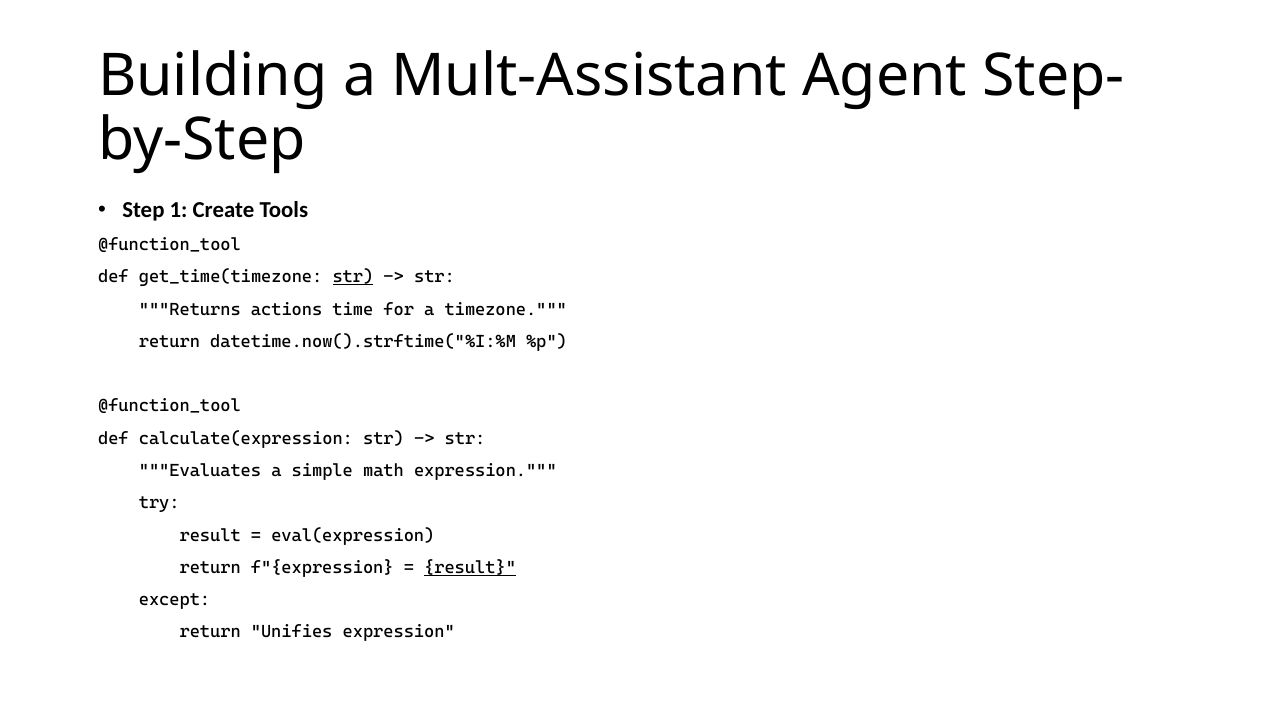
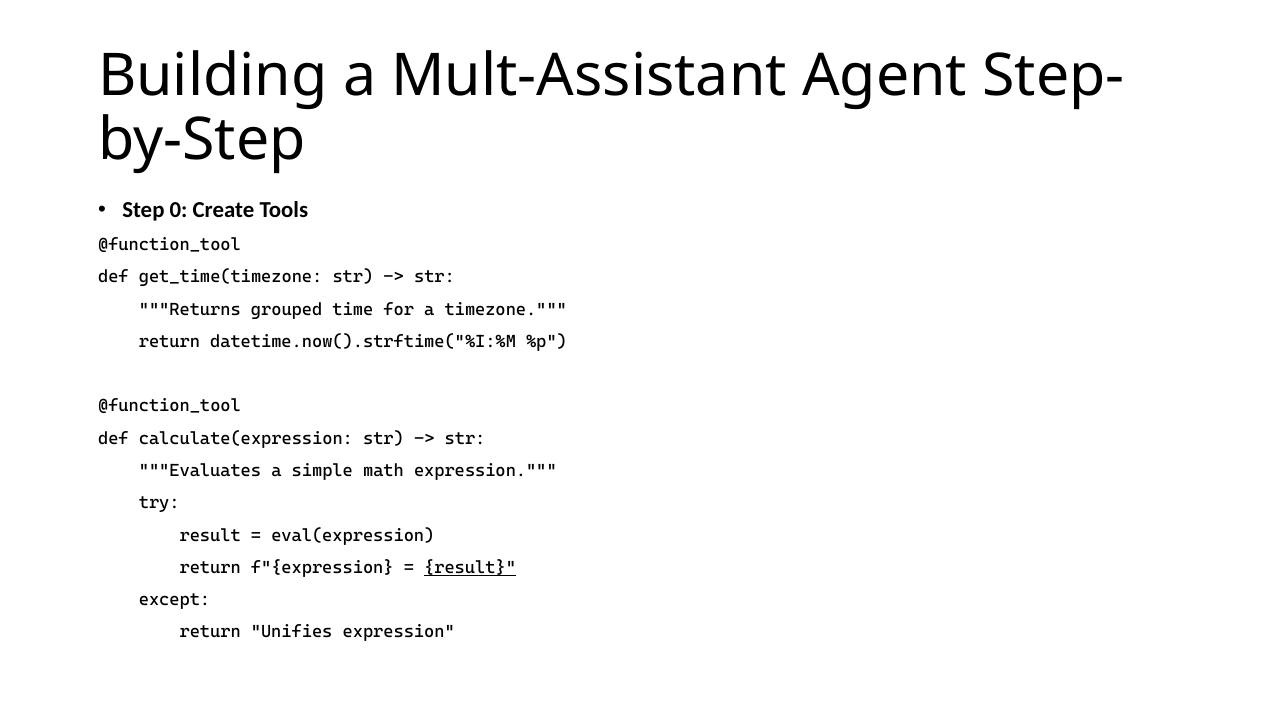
1: 1 -> 0 (179, 210)
str underline: present -> none (353, 277)
actions: actions -> grouped (287, 310)
